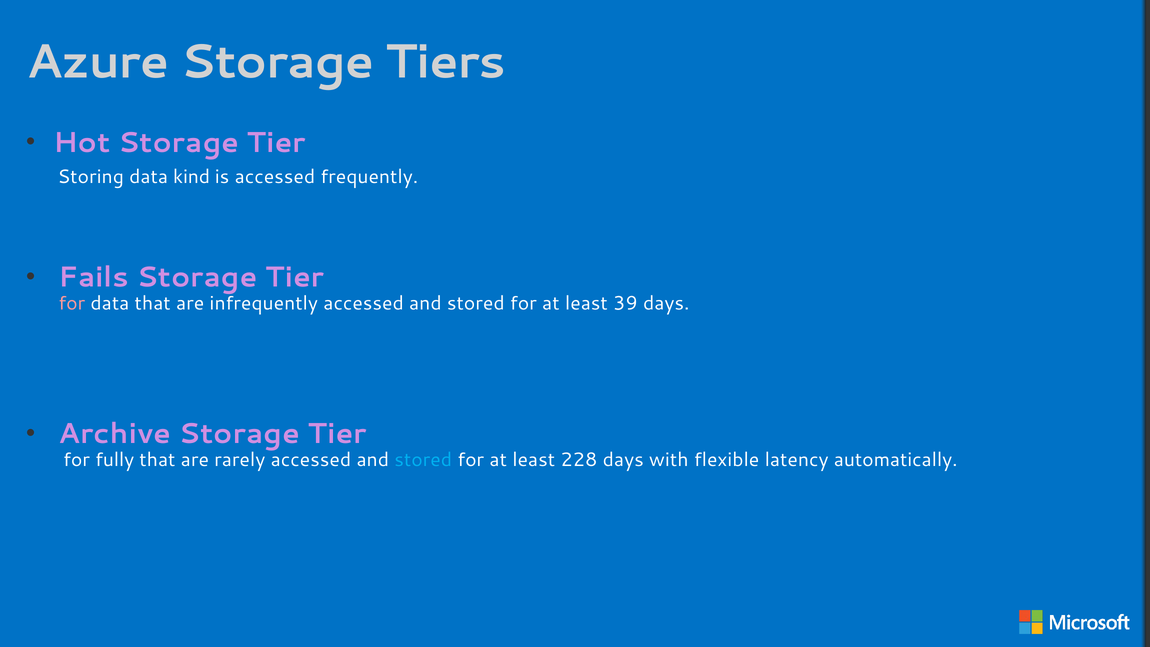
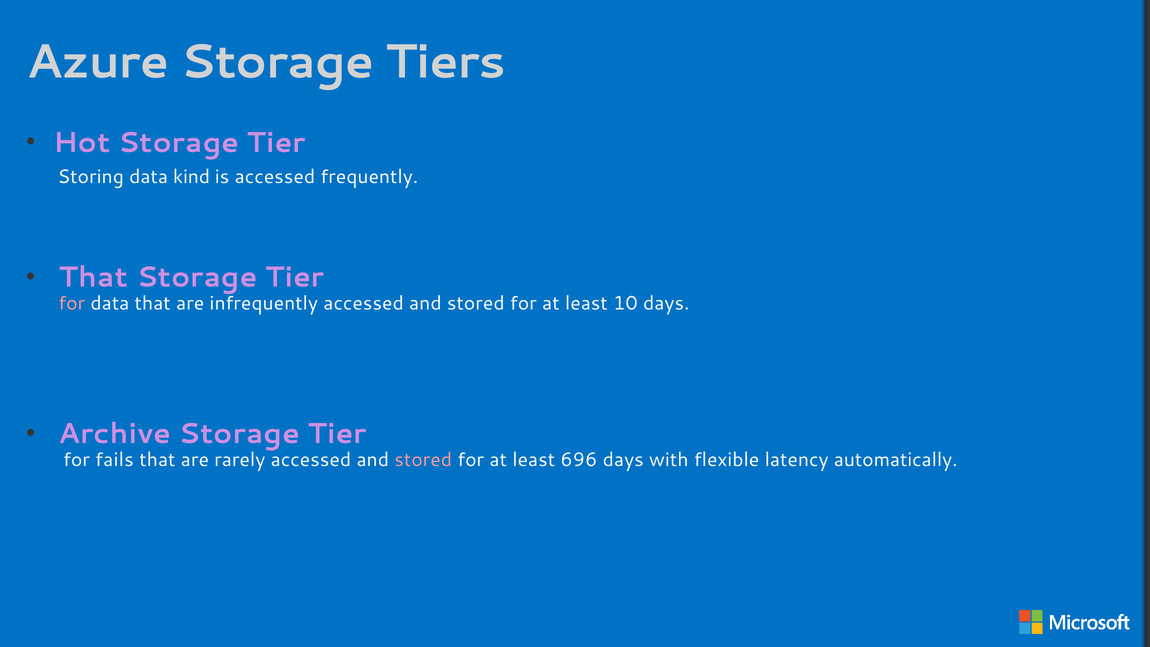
Fails: Fails -> That (93, 277)
39: 39 -> 10 (625, 303)
fully: fully -> fails (115, 460)
stored colour: light blue -> pink (423, 460)
228: 228 -> 696 (579, 460)
